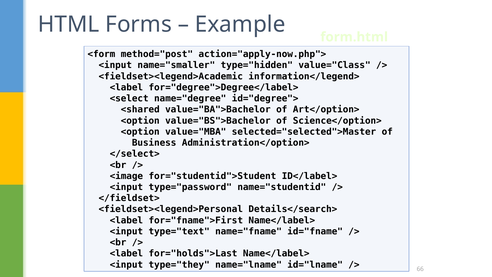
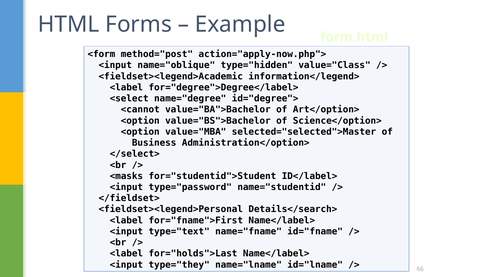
name="smaller: name="smaller -> name="oblique (176, 65)
<shared: <shared -> <cannot (140, 109)
<image: <image -> <masks (126, 176)
